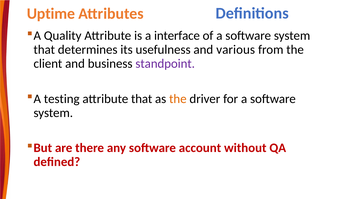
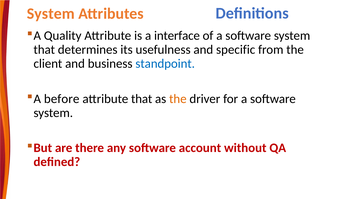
Uptime: Uptime -> System (51, 14)
various: various -> specific (236, 50)
standpoint colour: purple -> blue (165, 63)
testing: testing -> before (62, 99)
